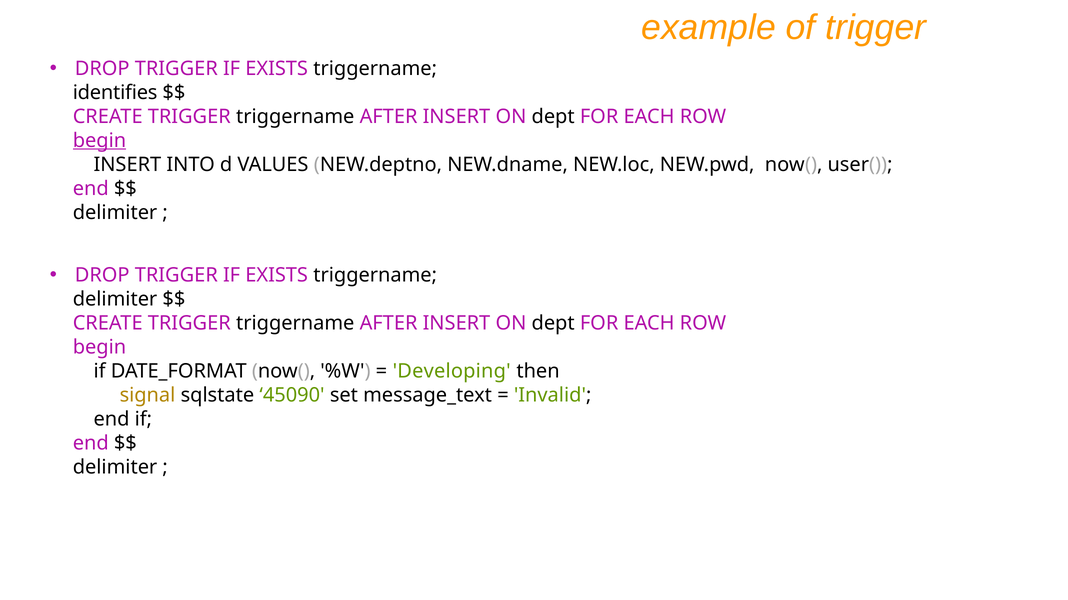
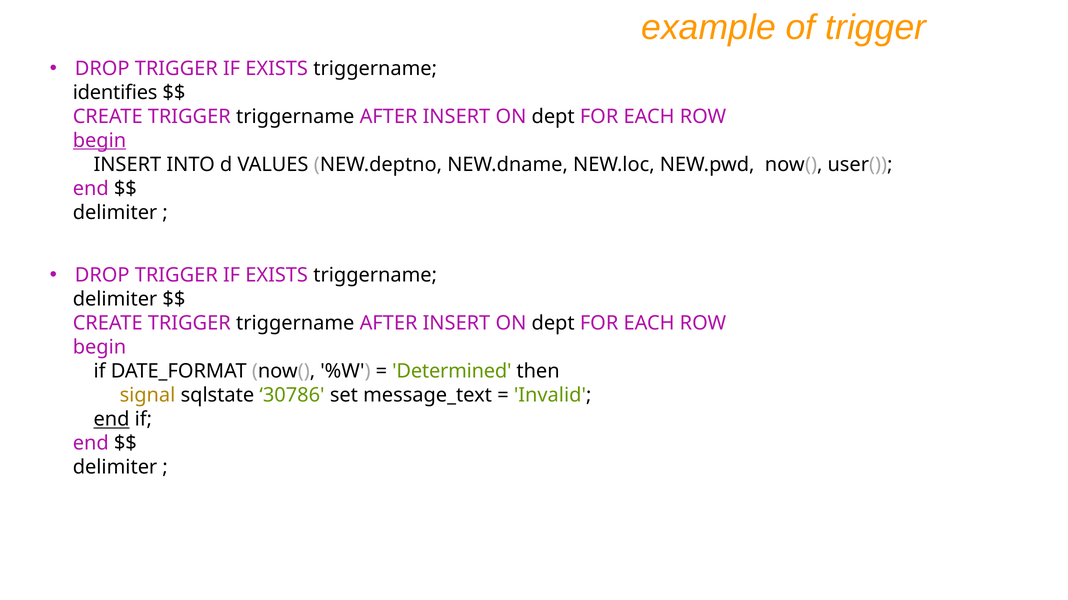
Developing: Developing -> Determined (452, 372)
45090: 45090 -> 30786 (292, 396)
end underline: none -> present (112, 420)
